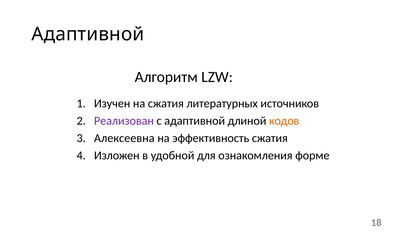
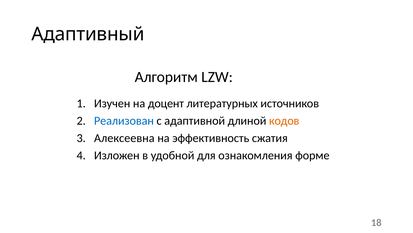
Адаптивной: Адаптивной -> Адаптивный (88, 34)
на сжатия: сжатия -> доцент (166, 103)
Реализован colour: purple -> blue (124, 121)
